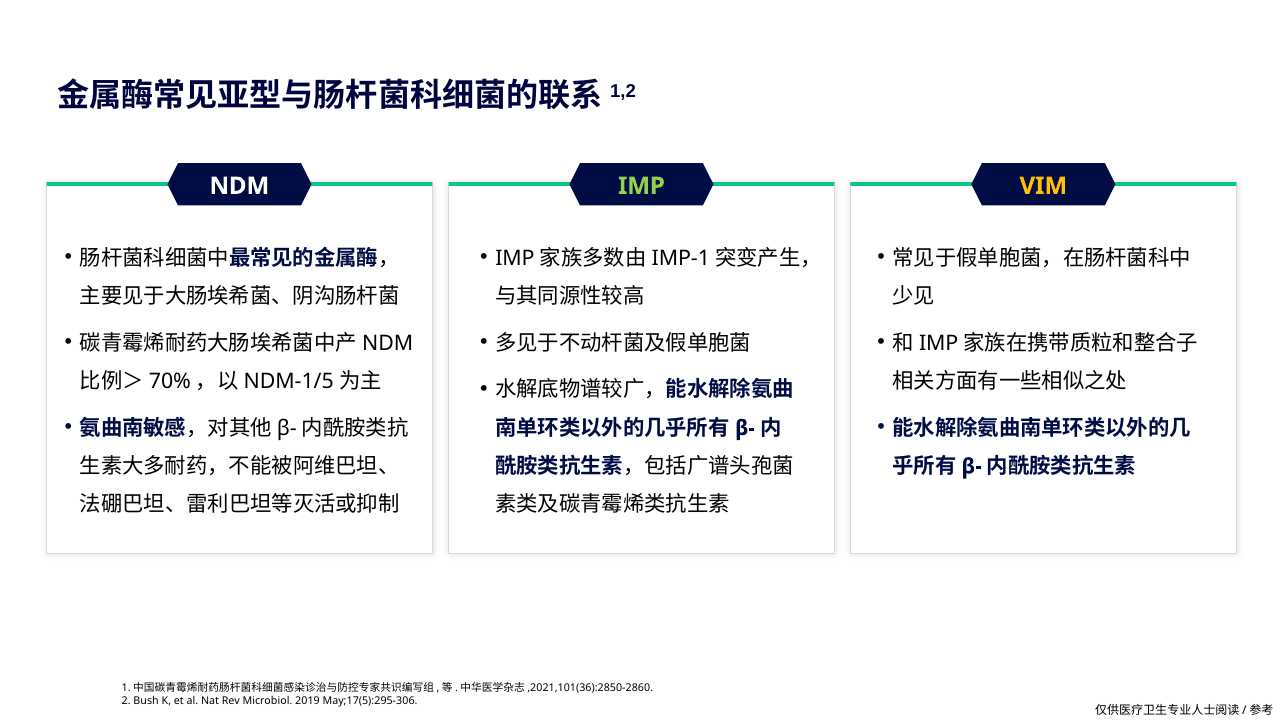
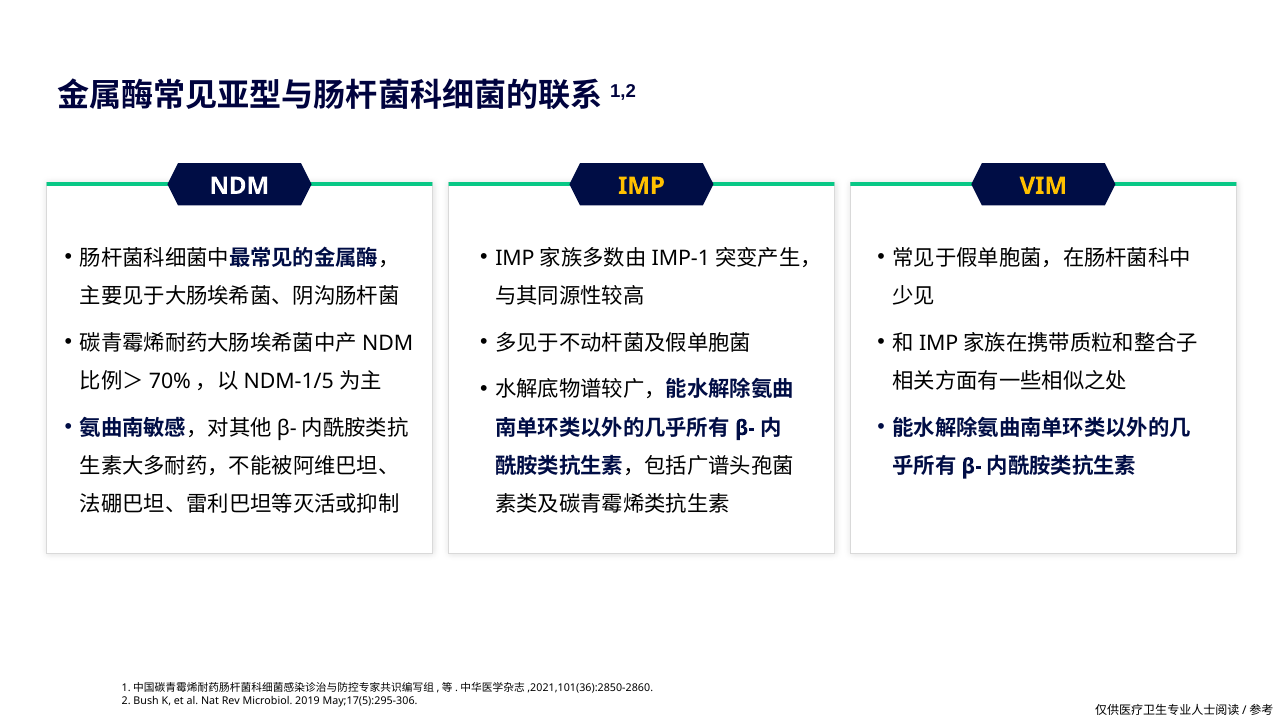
IMP colour: light green -> yellow (641, 186)
